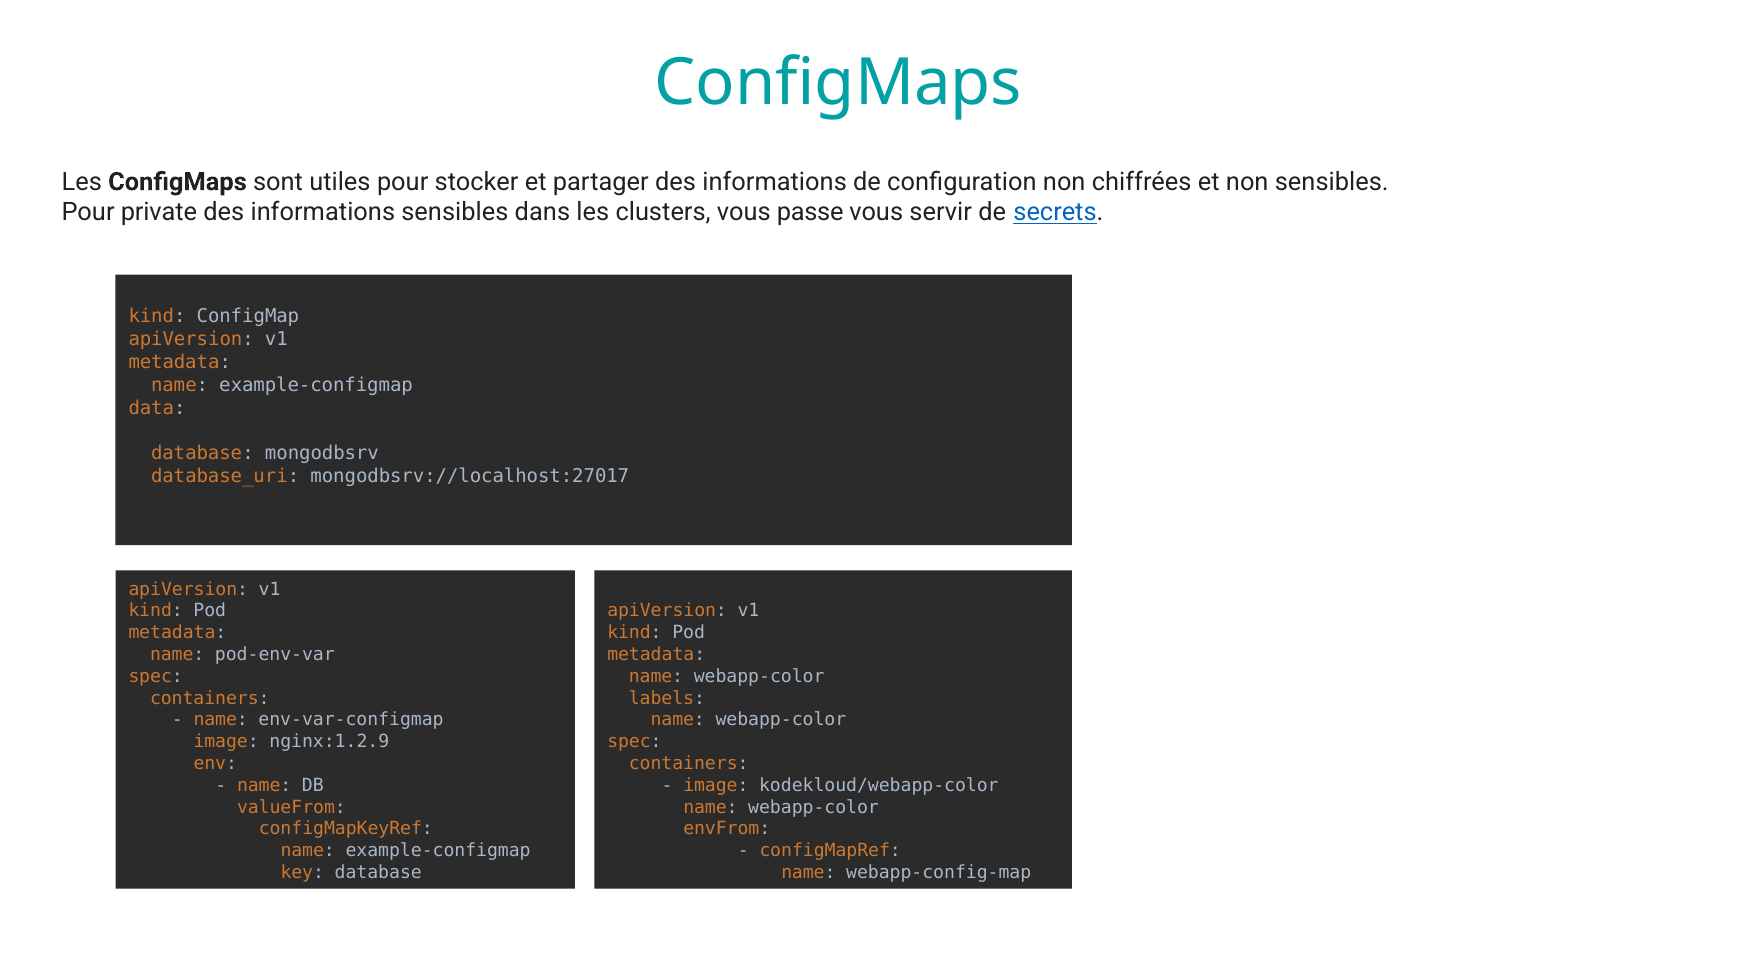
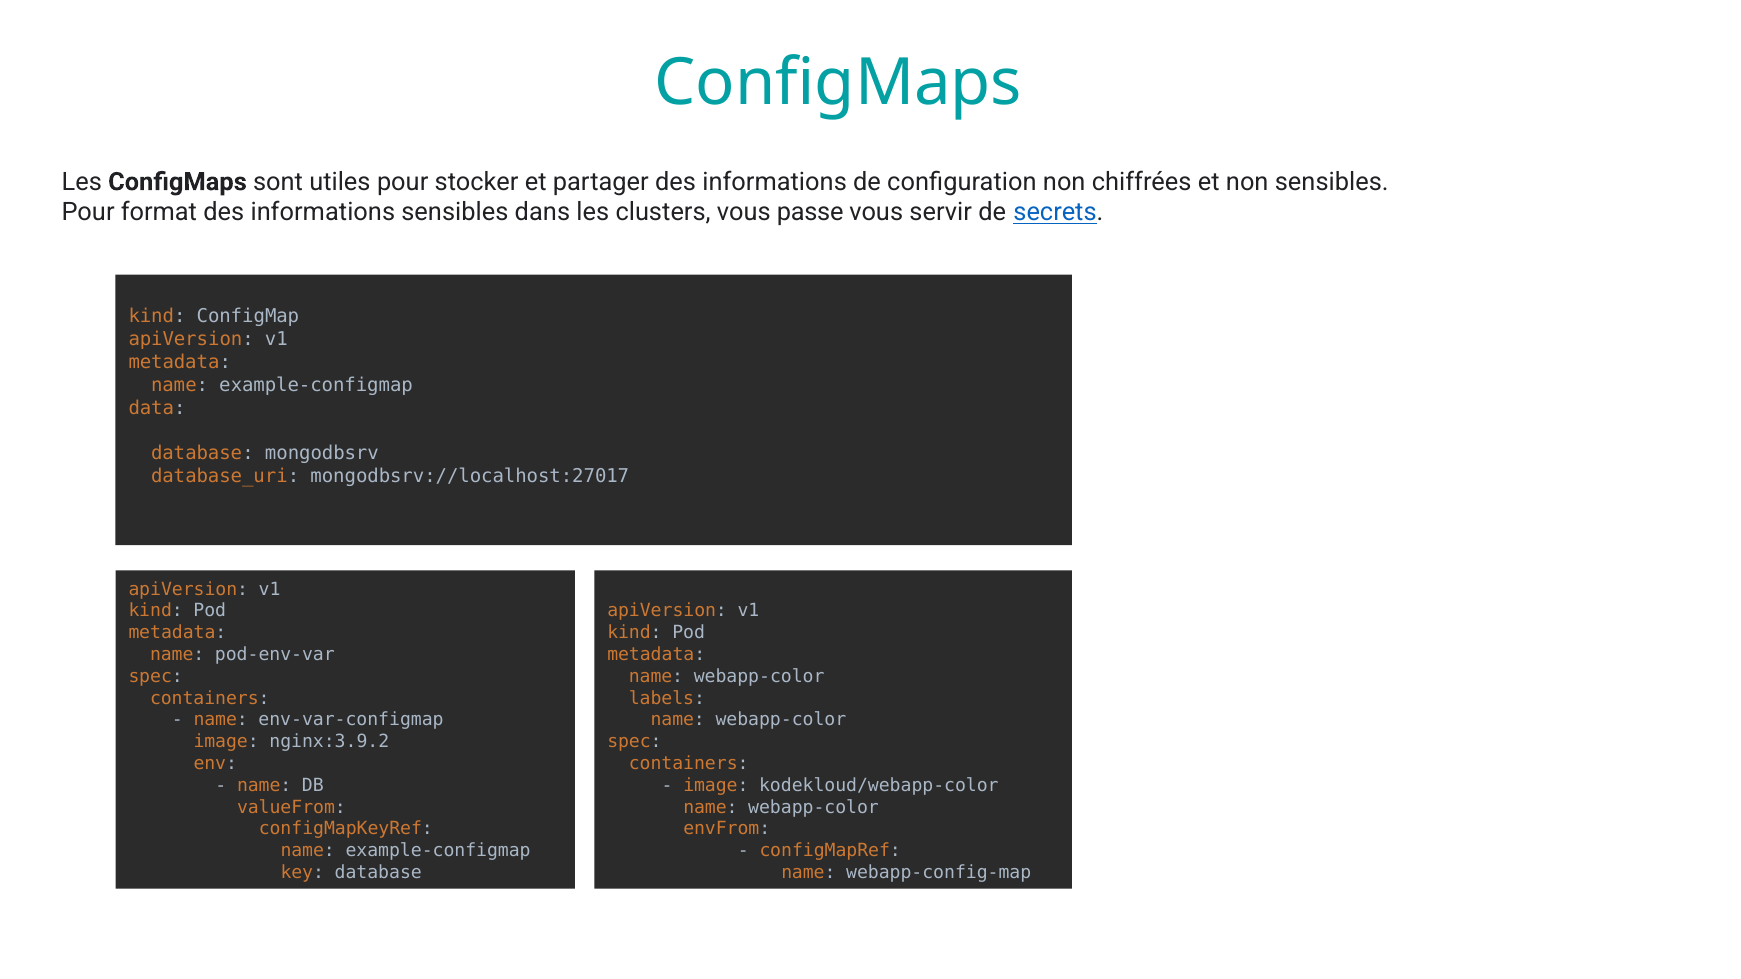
private: private -> format (159, 212)
nginx:1.2.9: nginx:1.2.9 -> nginx:3.9.2 (329, 742)
